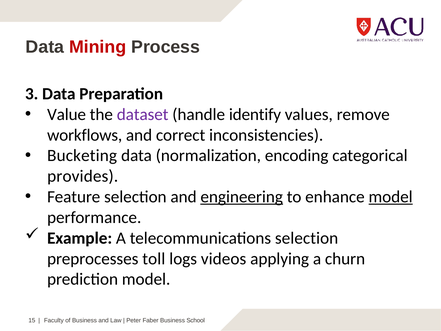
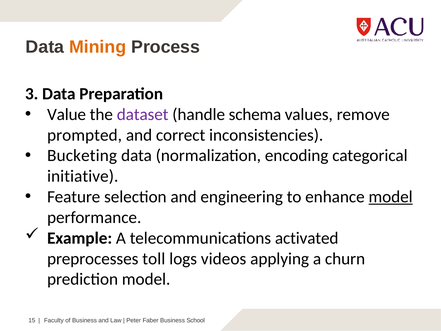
Mining colour: red -> orange (98, 47)
identify: identify -> schema (255, 114)
workflows: workflows -> prompted (85, 135)
provides: provides -> initiative (83, 176)
engineering underline: present -> none (242, 197)
telecommunications selection: selection -> activated (307, 238)
